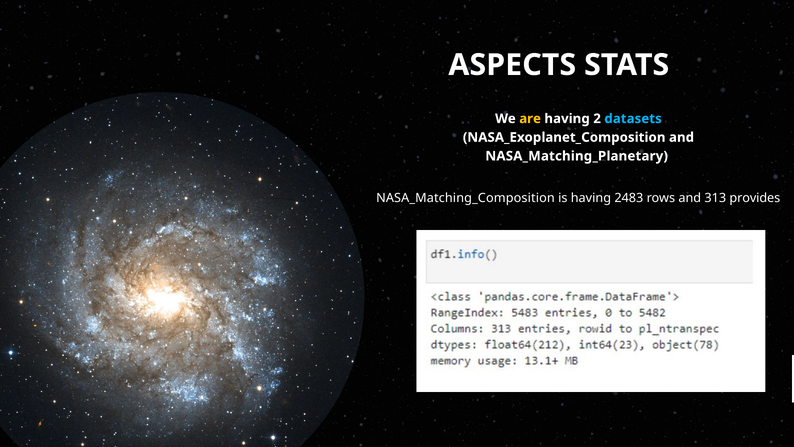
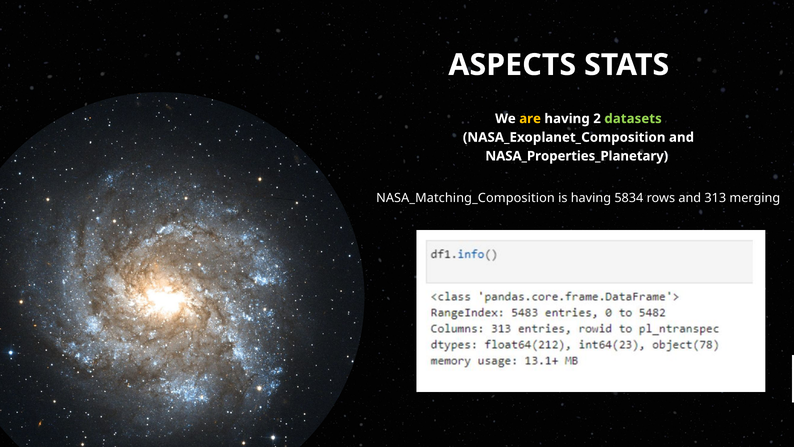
datasets colour: light blue -> light green (633, 119)
NASA_Matching_Planetary: NASA_Matching_Planetary -> NASA_Properties_Planetary (577, 156)
2483: 2483 -> 5834 (629, 198)
provides: provides -> merging (755, 198)
